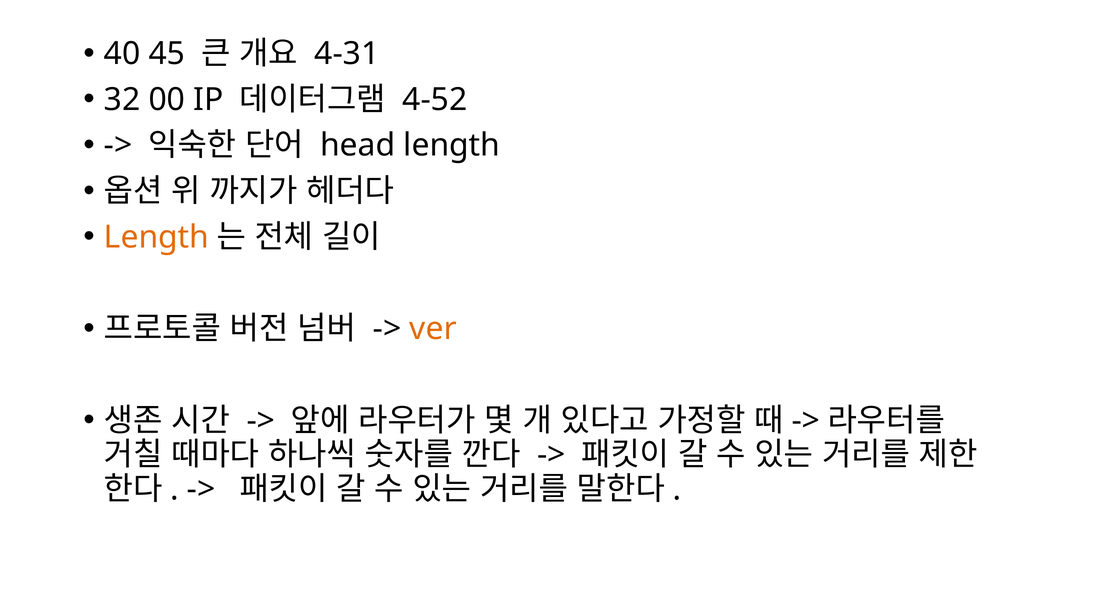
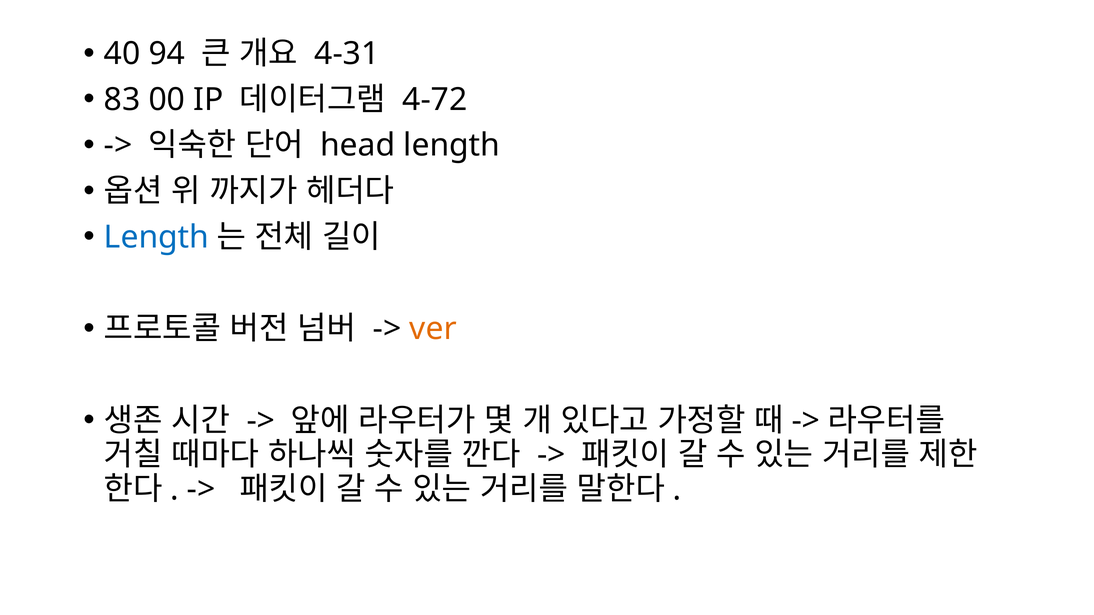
45: 45 -> 94 (167, 54)
32: 32 -> 83 (122, 100)
4-52: 4-52 -> 4-72 (435, 100)
Length colour: orange -> blue (156, 237)
